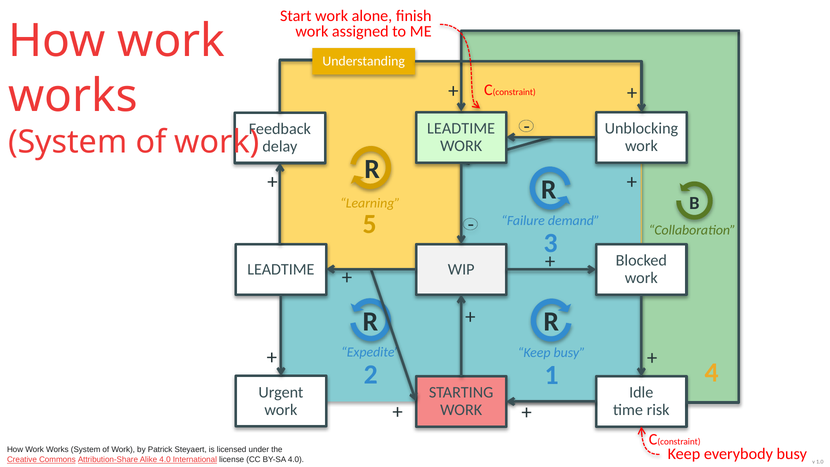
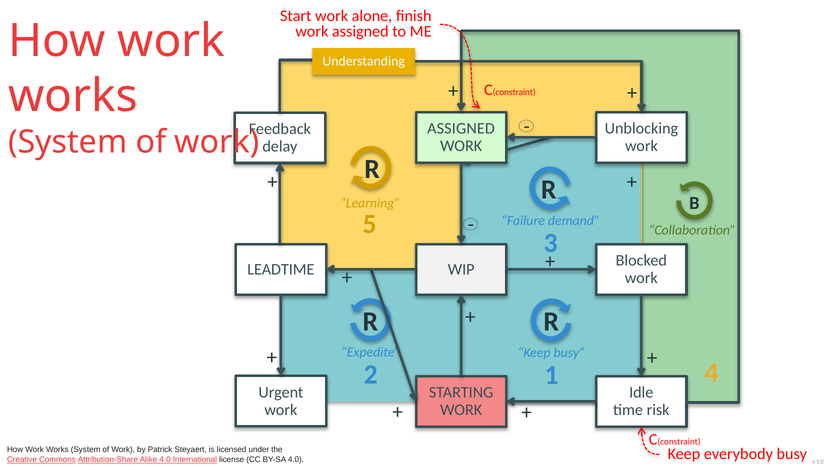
LEADTIME: LEADTIME -> ASSIGNED (461, 129)
